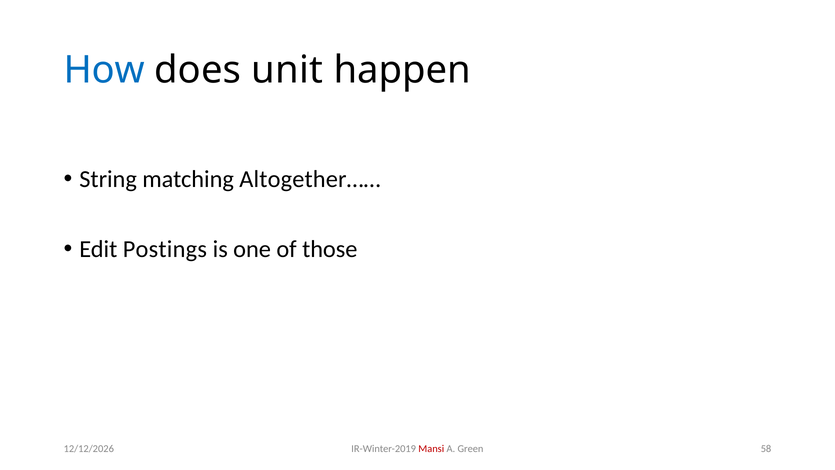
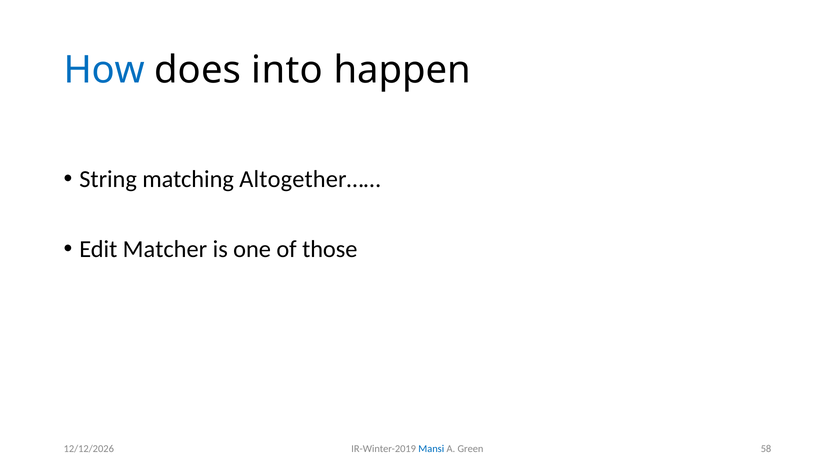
unit: unit -> into (287, 70)
Postings: Postings -> Matcher (165, 249)
Mansi colour: red -> blue (431, 448)
